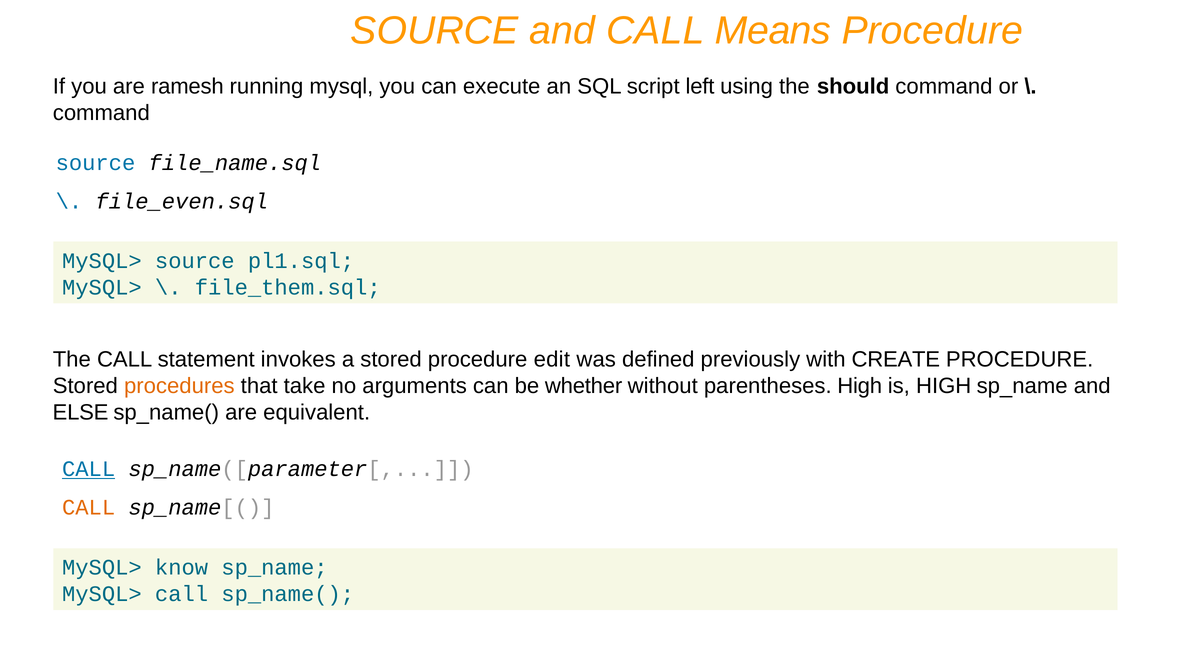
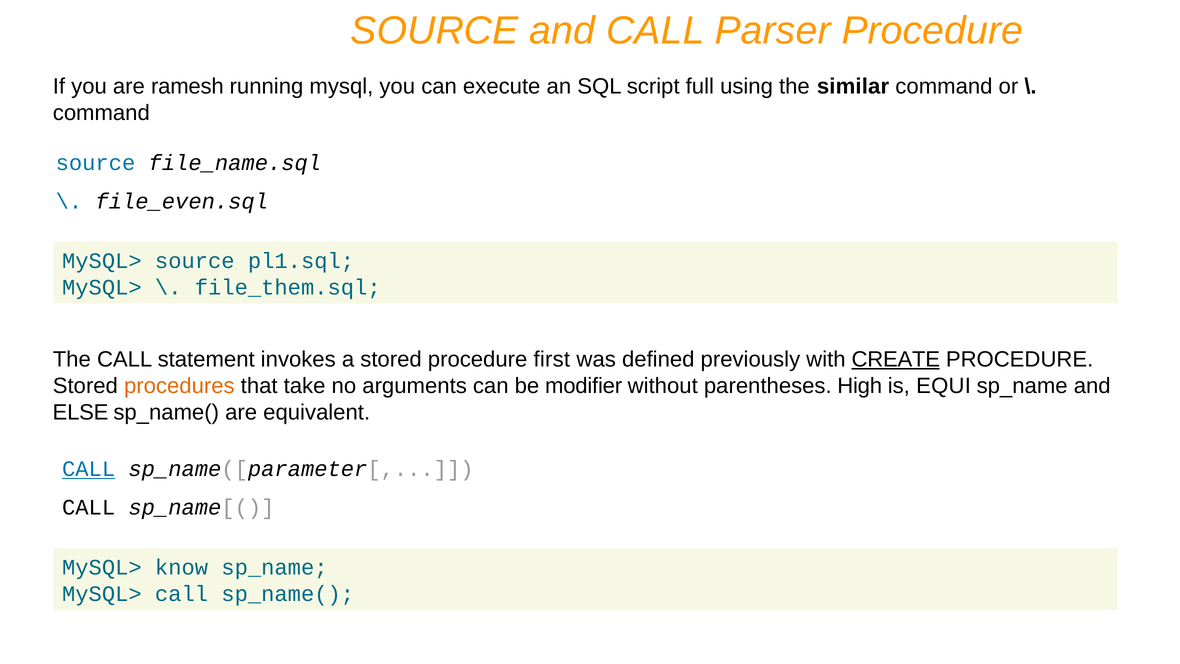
Means: Means -> Parser (773, 31)
left: left -> full (700, 86)
should: should -> similar (853, 86)
edit: edit -> first (552, 359)
CREATE underline: none -> present (896, 359)
whether: whether -> modifier (584, 386)
is HIGH: HIGH -> EQUI (944, 386)
CALL colour: orange -> black (89, 507)
